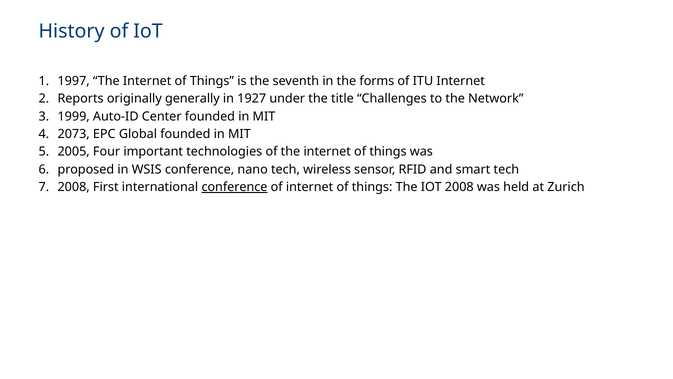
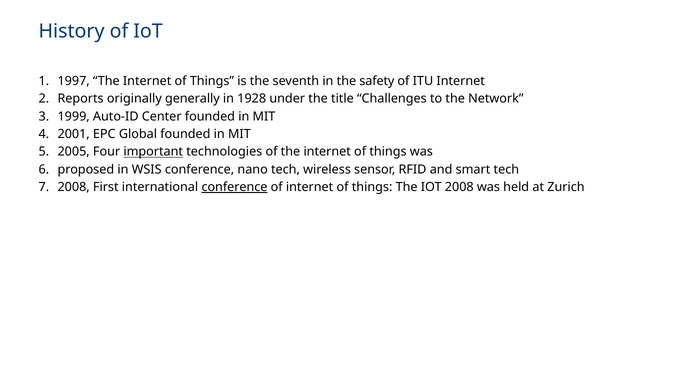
forms: forms -> safety (377, 81)
1927: 1927 -> 1928 (252, 99)
2073: 2073 -> 2001 (74, 134)
important underline: none -> present (153, 152)
